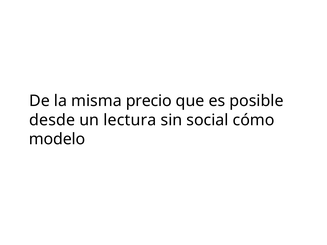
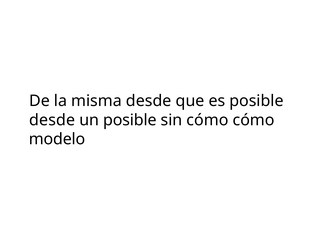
misma precio: precio -> desde (149, 101)
un lectura: lectura -> posible (130, 120)
sin social: social -> cómo (207, 120)
